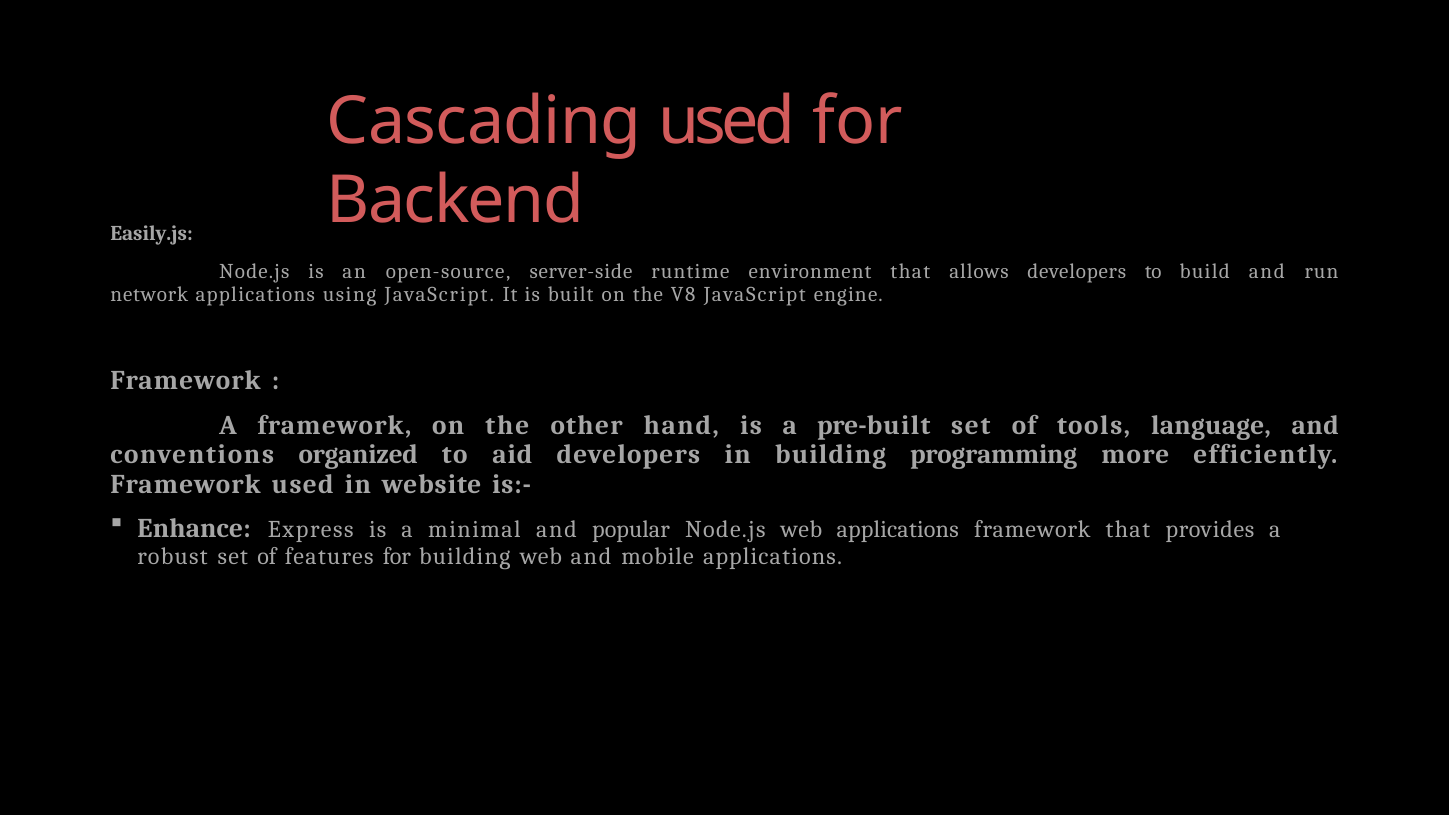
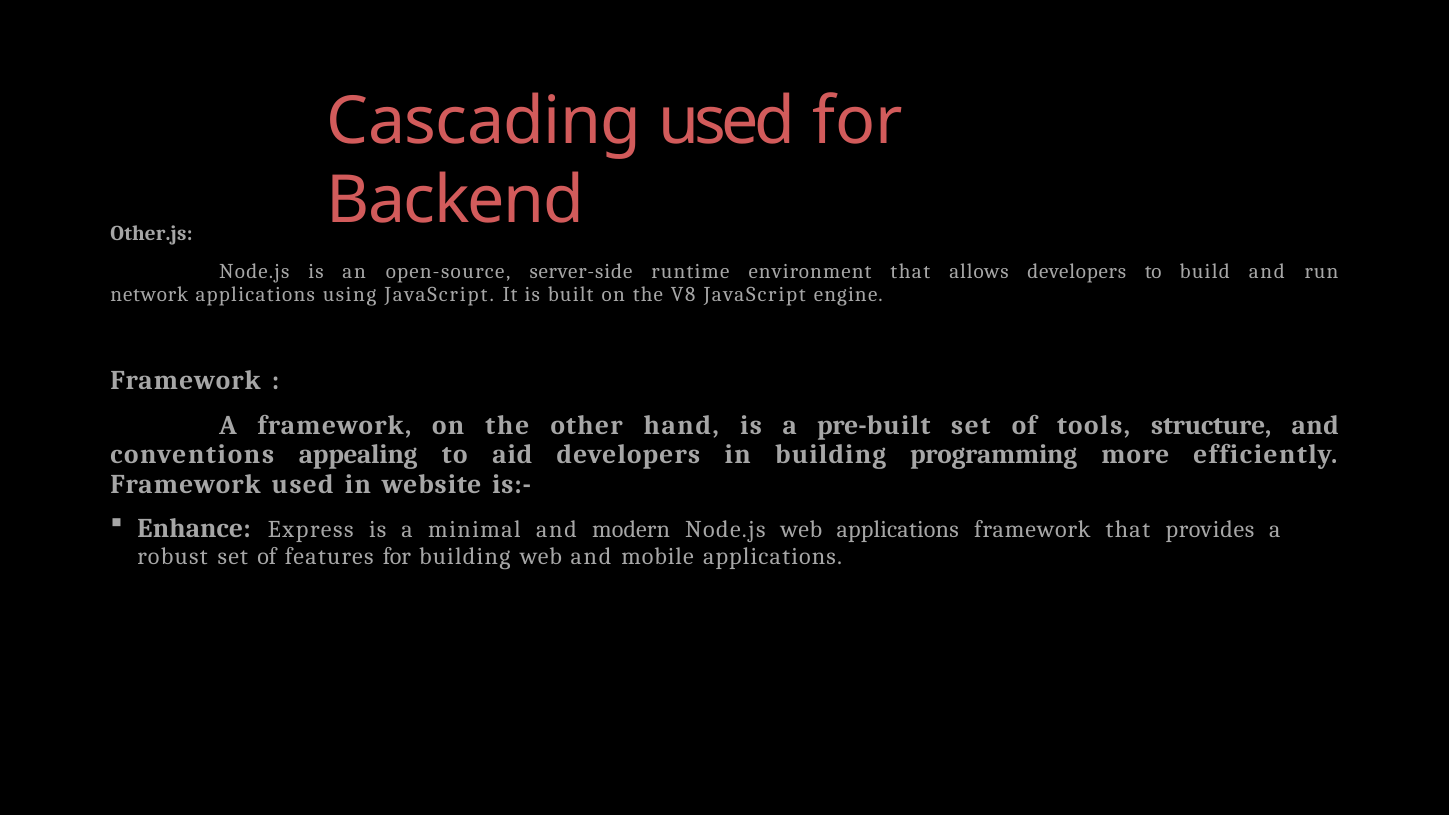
Easily.js: Easily.js -> Other.js (151, 233)
language: language -> structure (1211, 426)
organized: organized -> appealing (358, 455)
popular: popular -> modern (631, 529)
